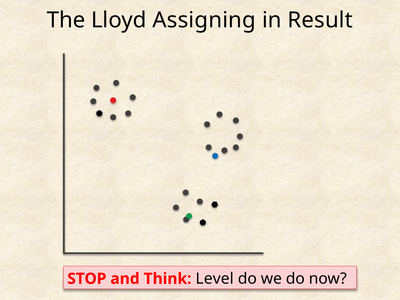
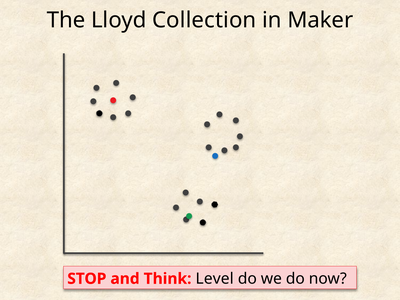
Assigning: Assigning -> Collection (204, 20)
Result: Result -> Maker (320, 20)
